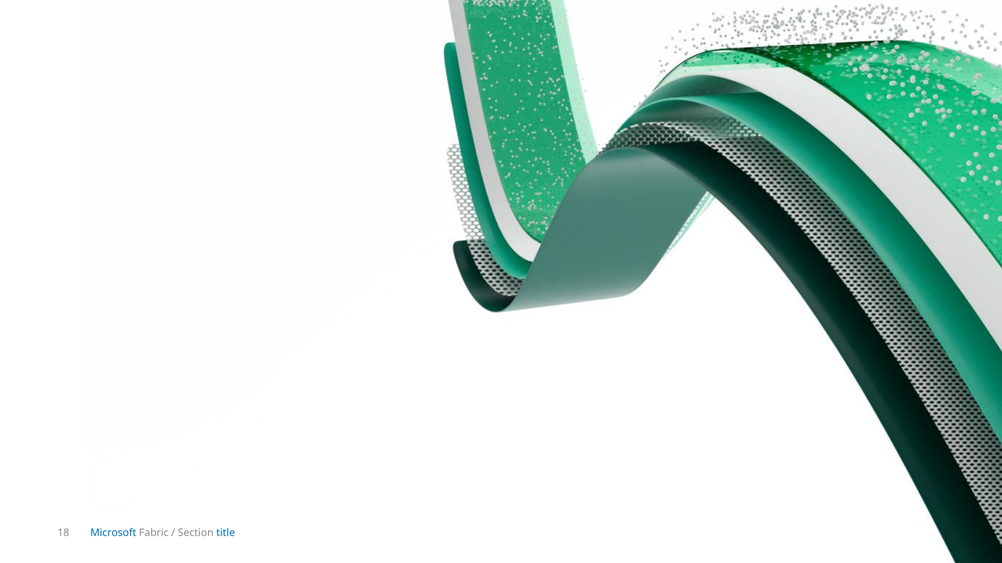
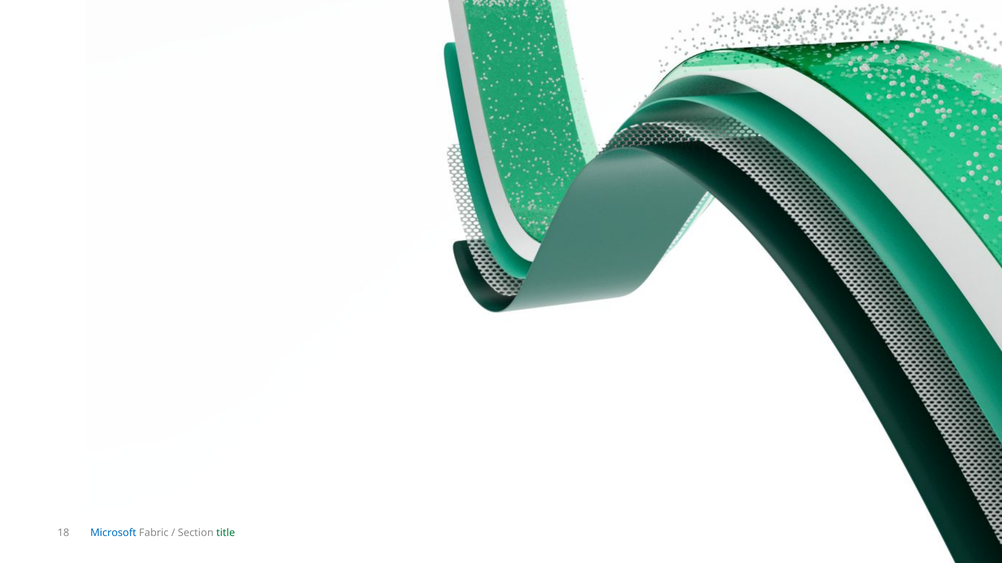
title colour: blue -> green (226, 534)
